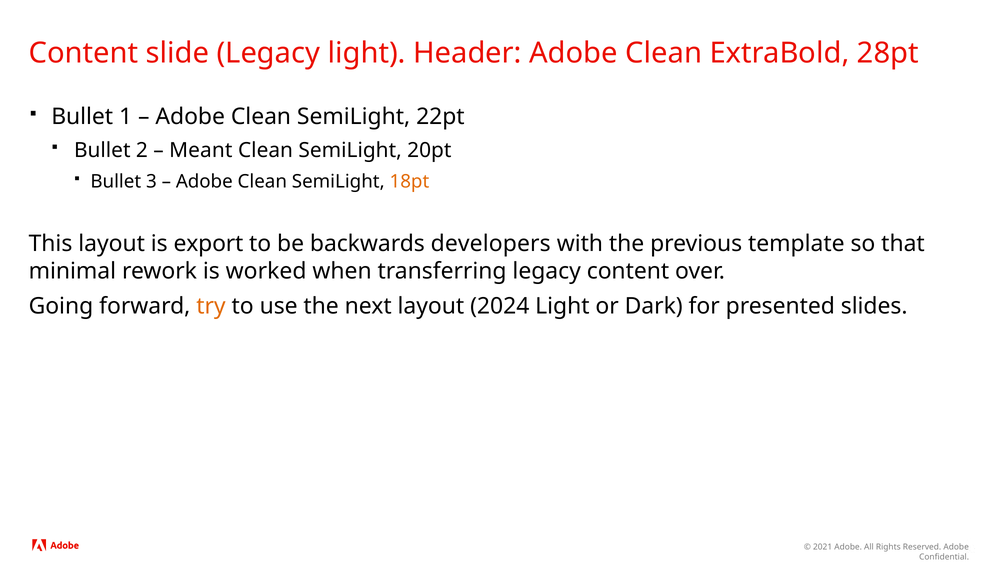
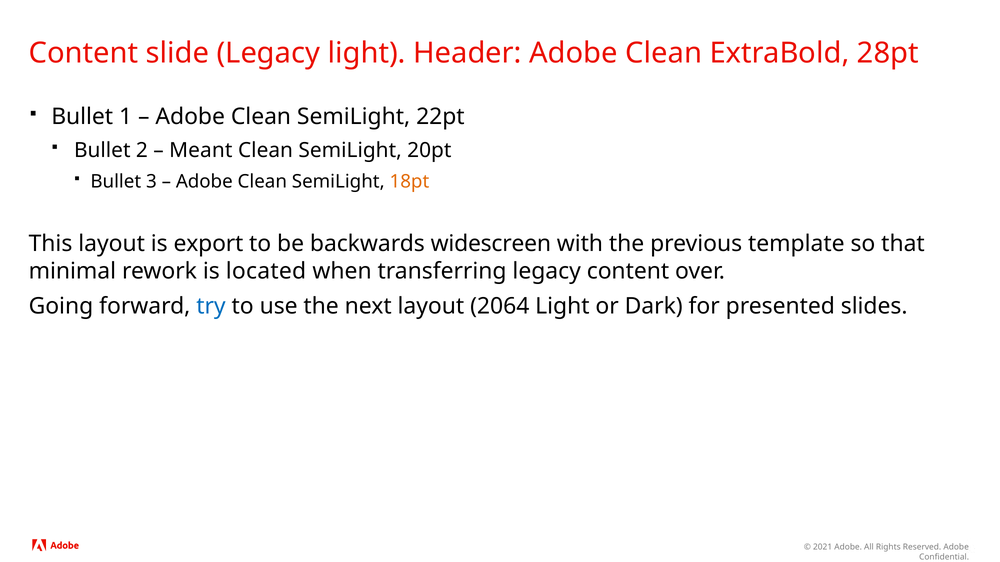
developers: developers -> widescreen (491, 244)
worked: worked -> located (266, 272)
try colour: orange -> blue (211, 307)
2024: 2024 -> 2064 (500, 307)
